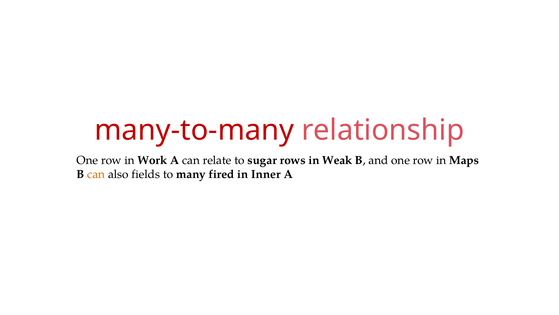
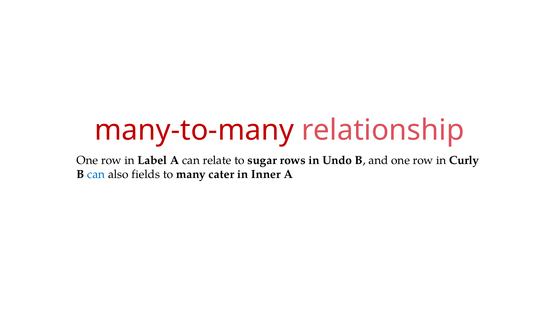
Work: Work -> Label (152, 160)
Weak: Weak -> Undo (337, 160)
Maps: Maps -> Curly (464, 160)
can colour: orange -> blue (96, 174)
fired: fired -> cater (221, 174)
